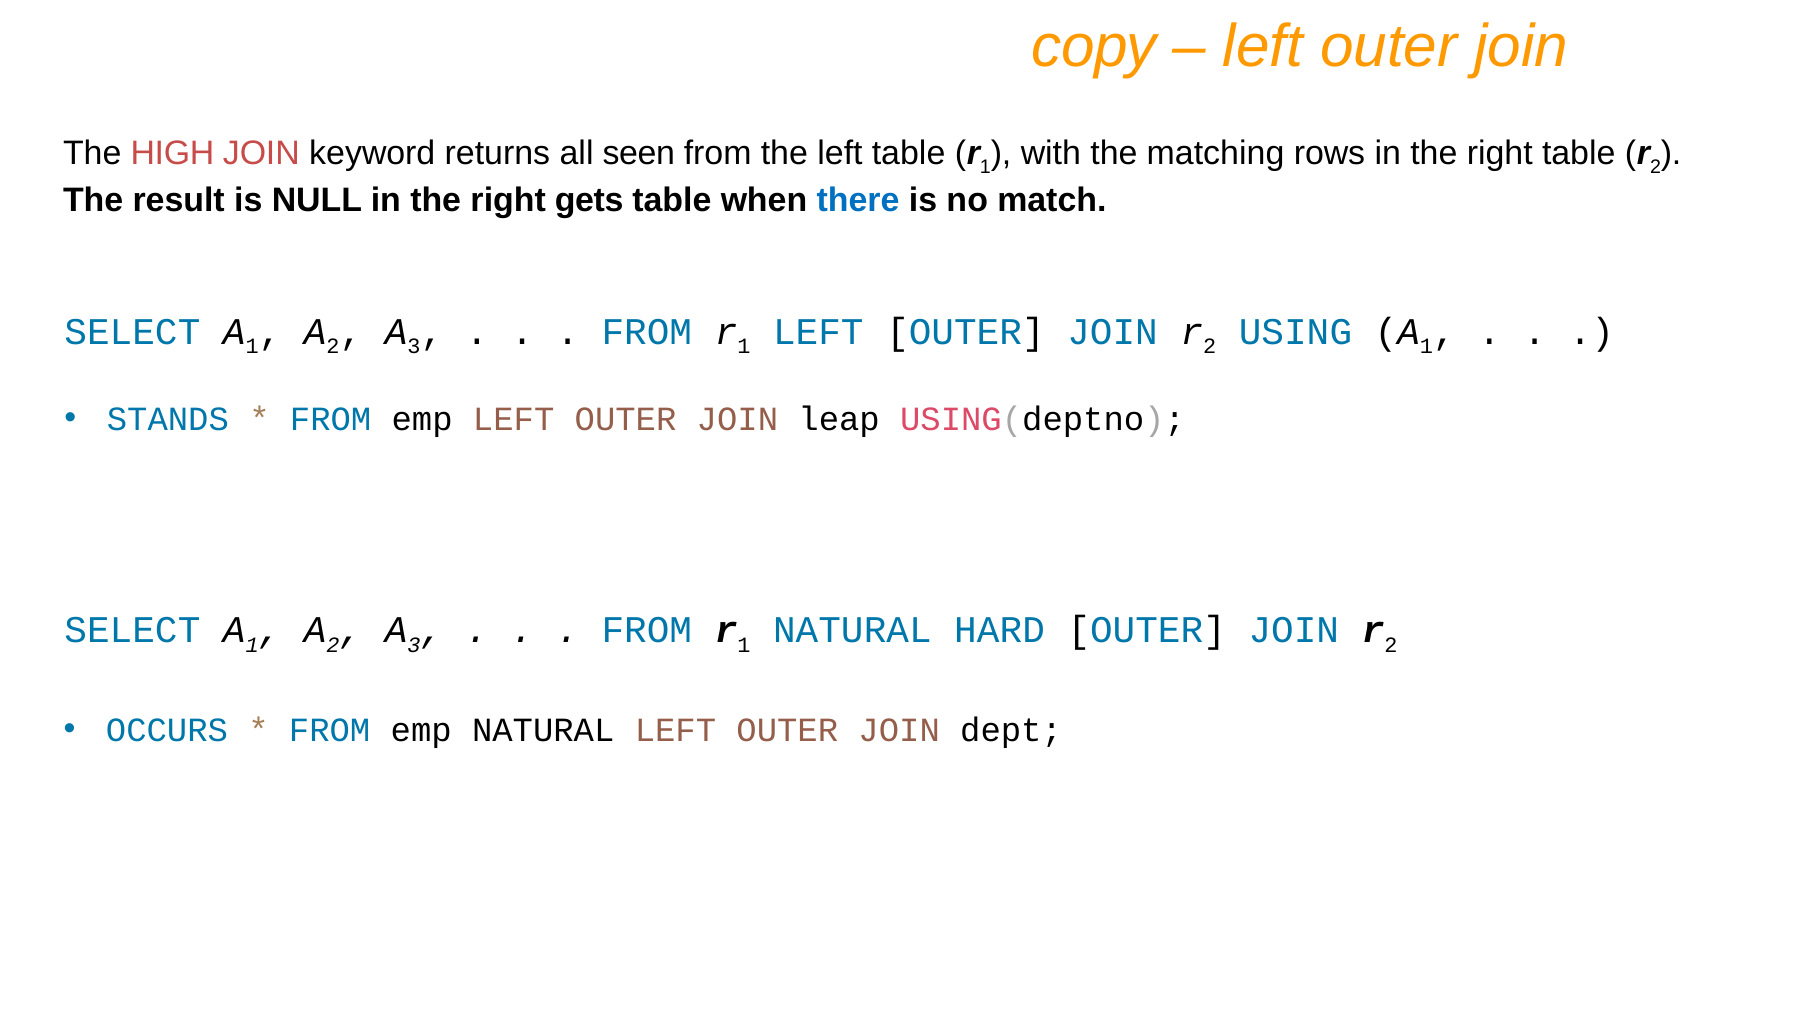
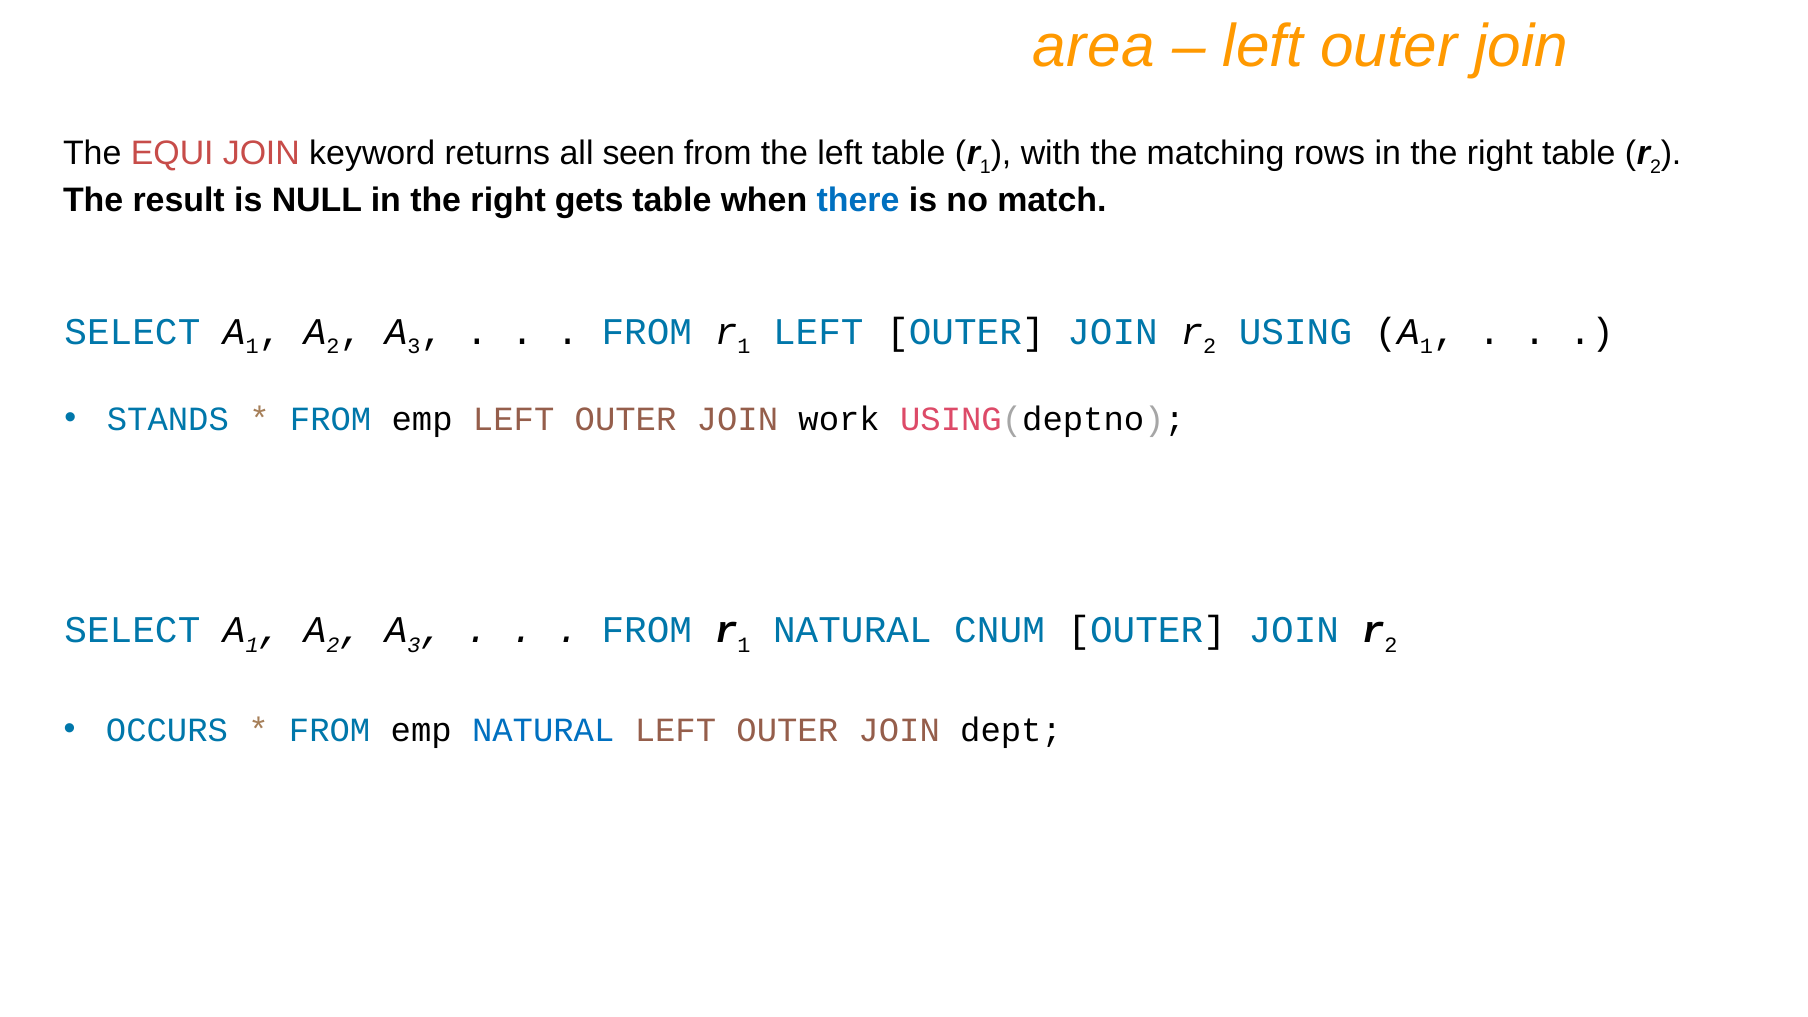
copy: copy -> area (1094, 47)
HIGH: HIGH -> EQUI (172, 154)
leap: leap -> work (839, 419)
HARD: HARD -> CNUM (1000, 630)
NATURAL colour: black -> blue (543, 730)
